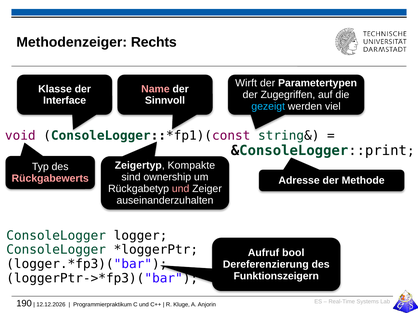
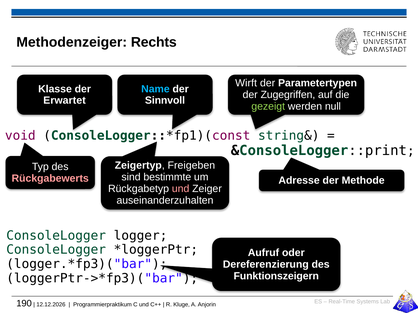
Name colour: pink -> light blue (155, 89)
Interface: Interface -> Erwartet (65, 101)
gezeigt colour: light blue -> light green (268, 107)
viel: viel -> null (333, 107)
Kompakte: Kompakte -> Freigeben (191, 166)
ownership: ownership -> bestimmte (167, 177)
bool: bool -> oder (293, 253)
